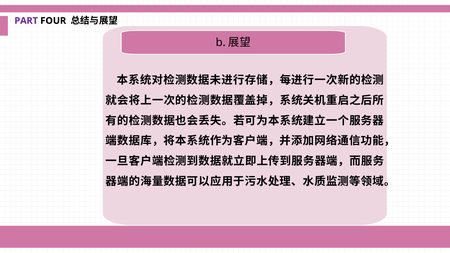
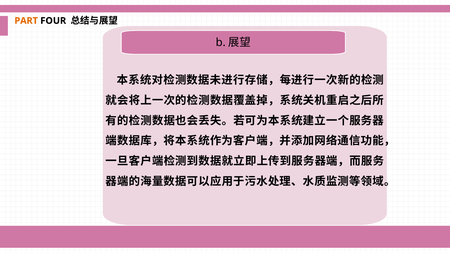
PART colour: purple -> orange (26, 21)
